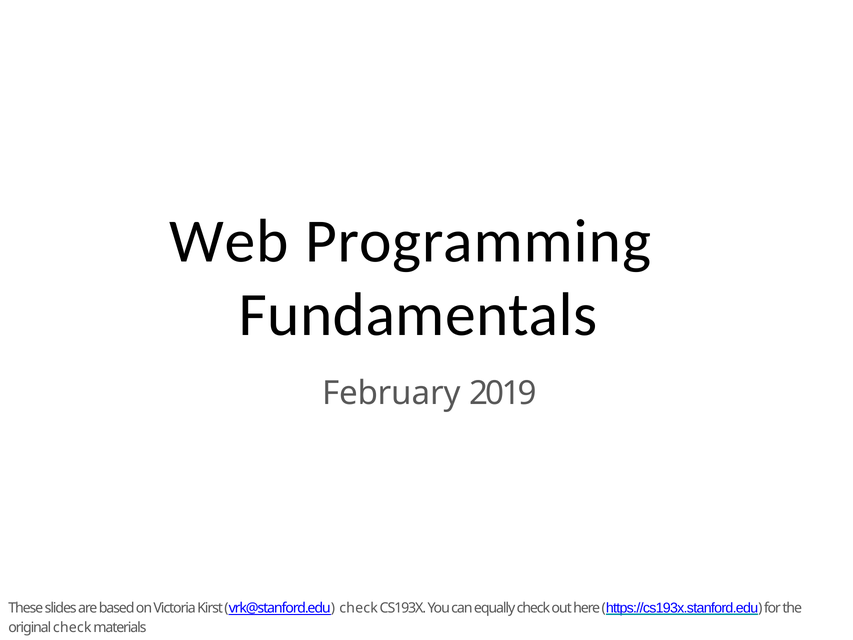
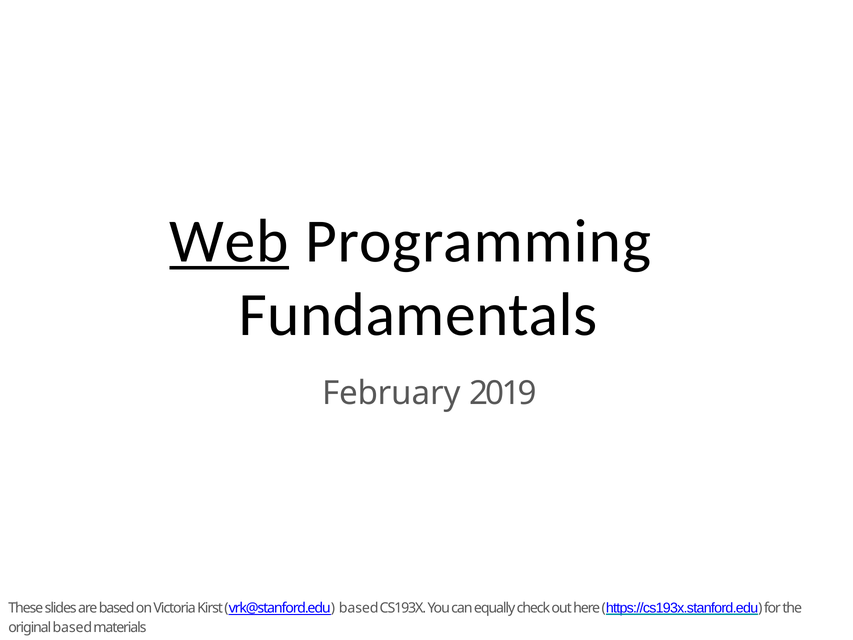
Web underline: none -> present (229, 241)
vrk@stanford.edu check: check -> based (359, 608)
original check: check -> based (72, 627)
